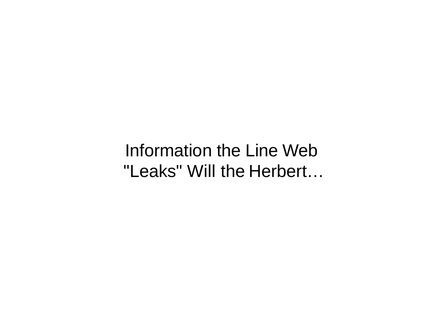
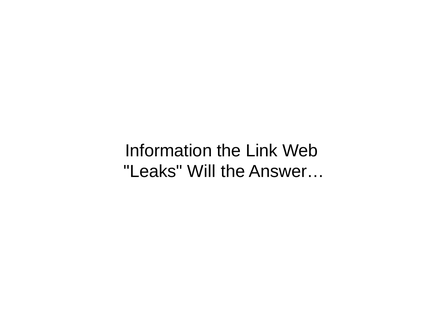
Line: Line -> Link (262, 151)
Herbert…: Herbert… -> Answer… (287, 172)
